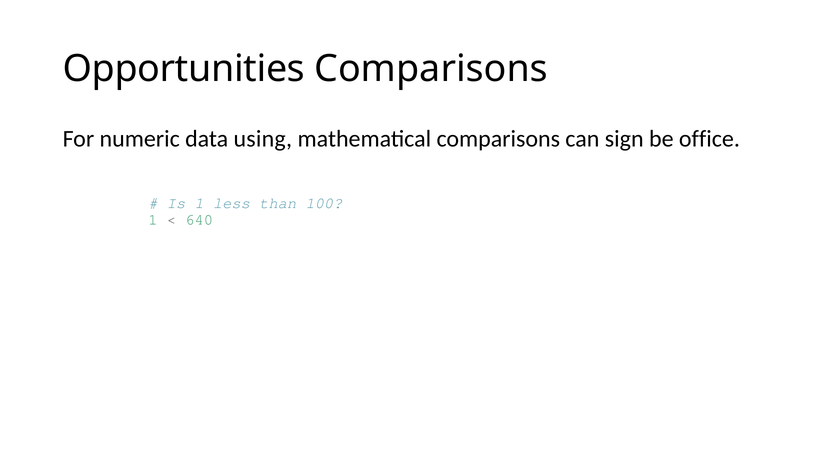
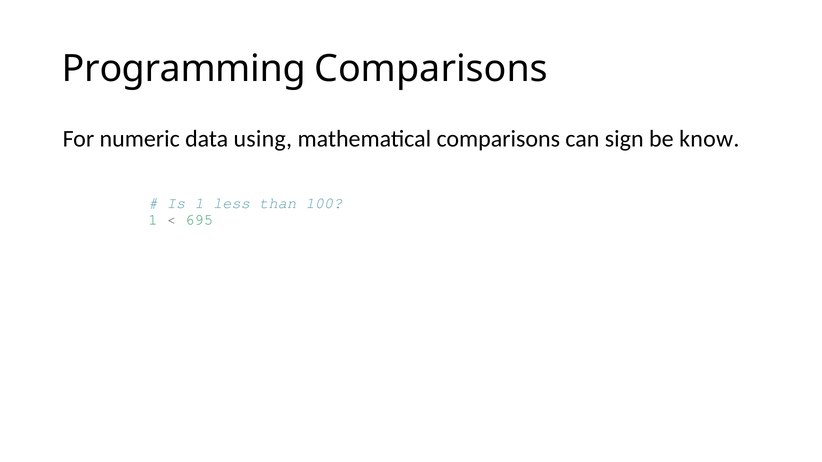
Opportunities: Opportunities -> Programming (184, 69)
office: office -> know (709, 139)
640: 640 -> 695 (199, 220)
